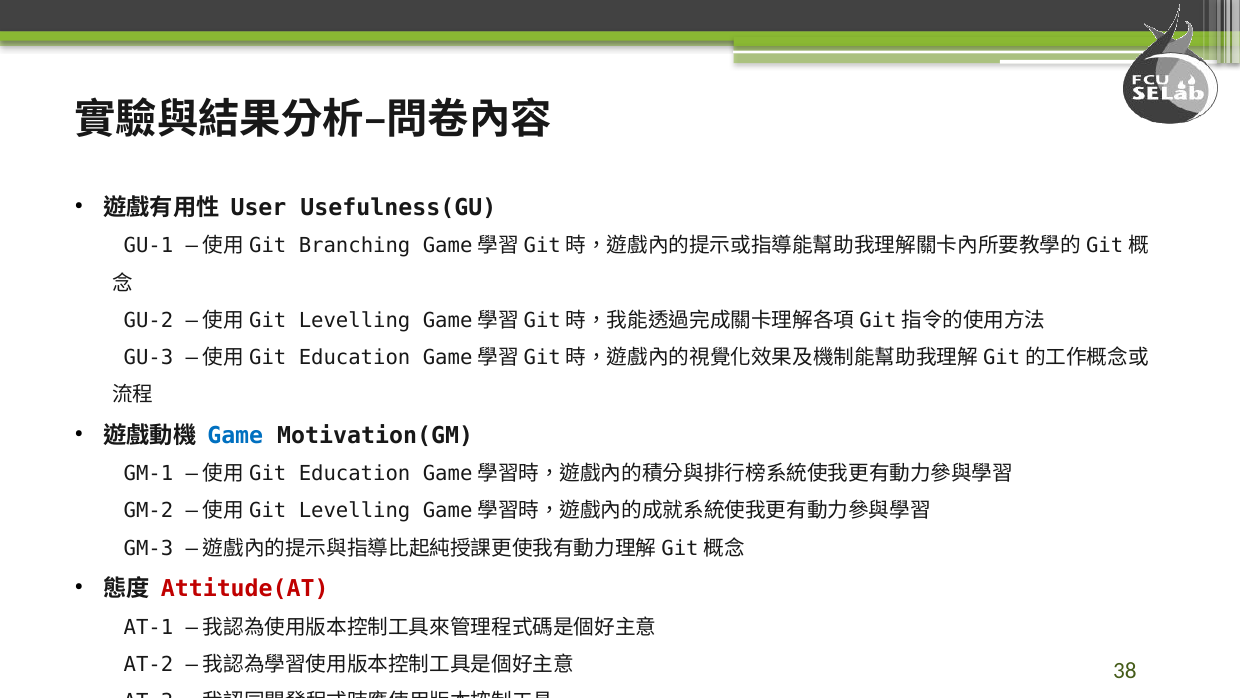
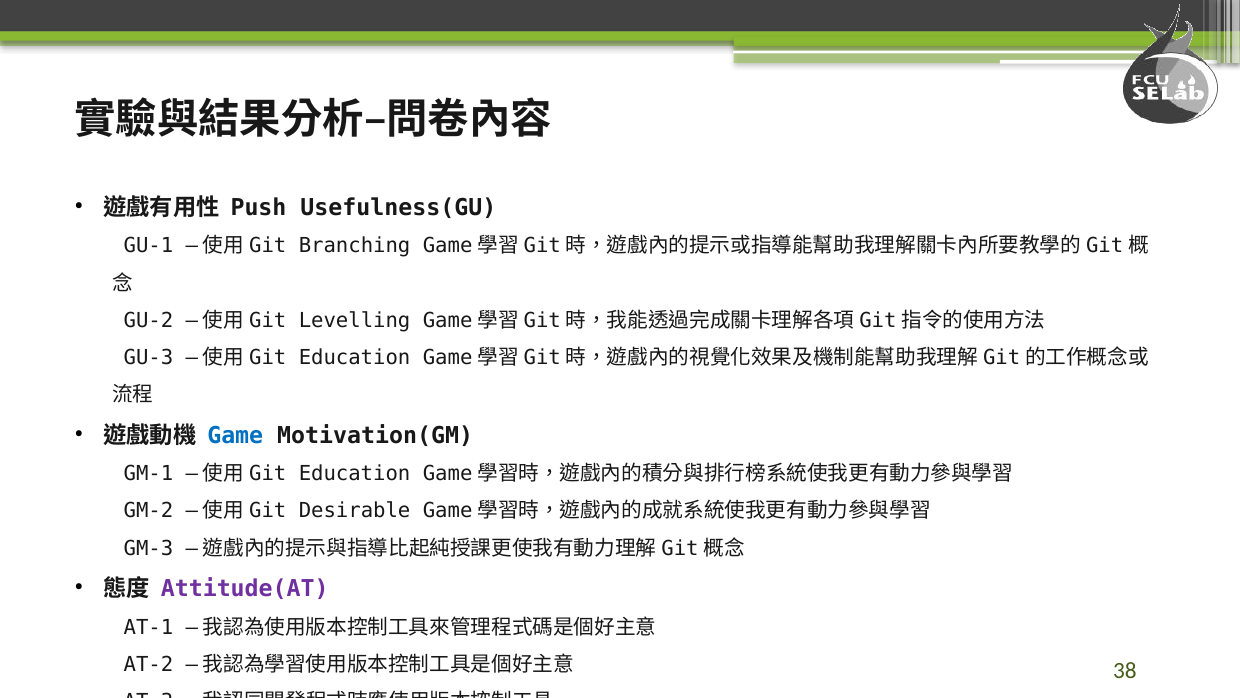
User: User -> Push (258, 207)
Levelling: Levelling -> Desirable (355, 511)
Attitude(AT colour: red -> purple (245, 588)
